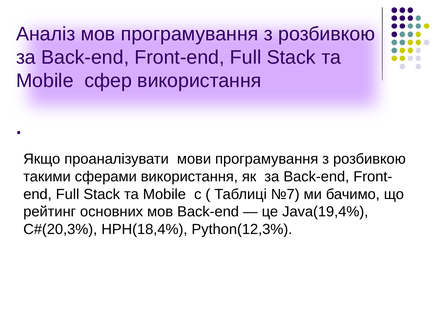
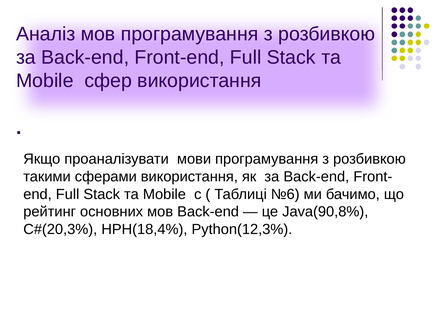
№7: №7 -> №6 (285, 194)
Java(19,4%: Java(19,4% -> Java(90,8% (325, 212)
